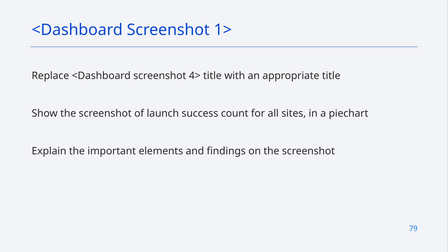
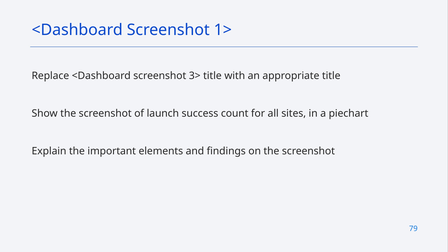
4>: 4> -> 3> (195, 76)
